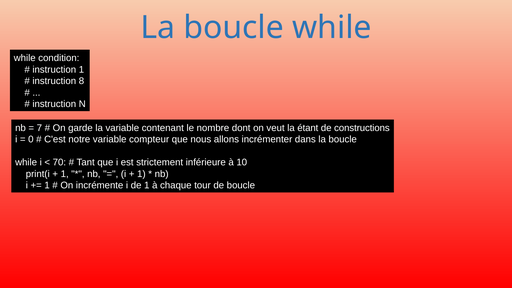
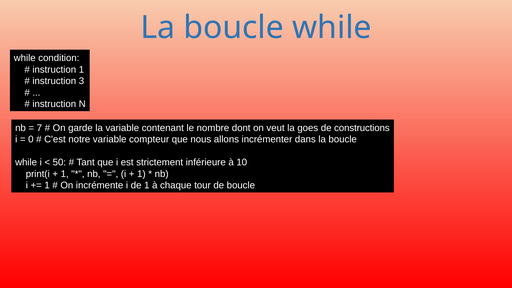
8: 8 -> 3 (81, 81)
étant: étant -> goes (308, 128)
70: 70 -> 50 (59, 162)
